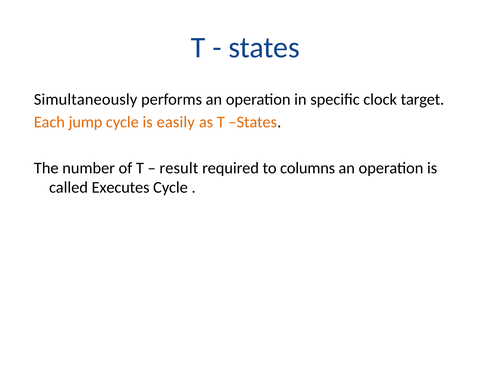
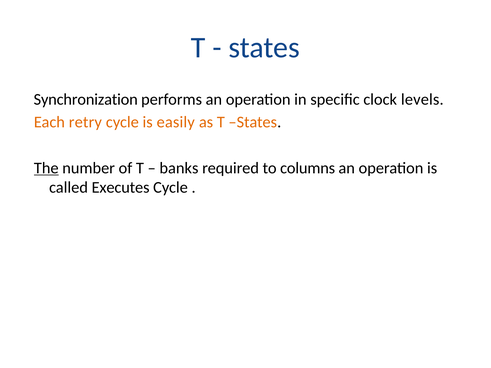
Simultaneously: Simultaneously -> Synchronization (86, 99)
target: target -> levels (422, 99)
jump: jump -> retry (85, 122)
The underline: none -> present (46, 168)
result: result -> banks (179, 168)
